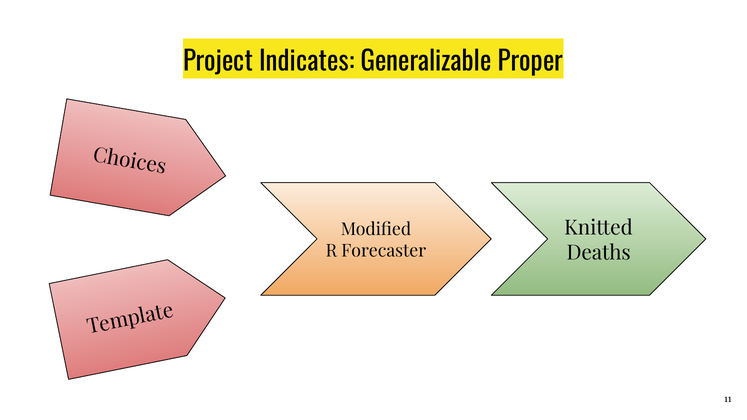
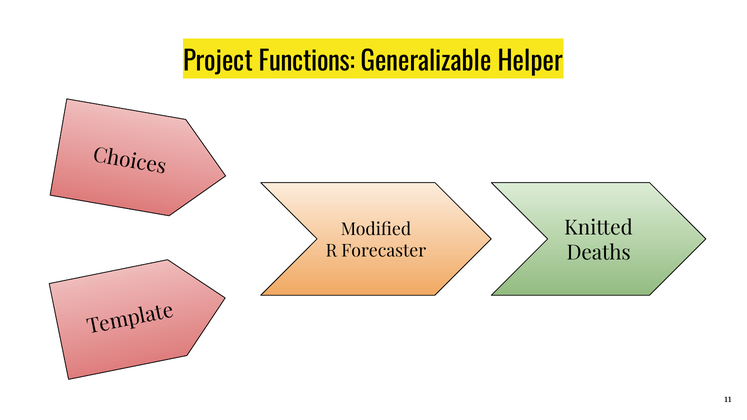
Indicates: Indicates -> Functions (307, 62)
Proper: Proper -> Helper (530, 62)
